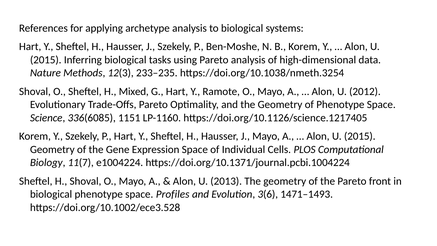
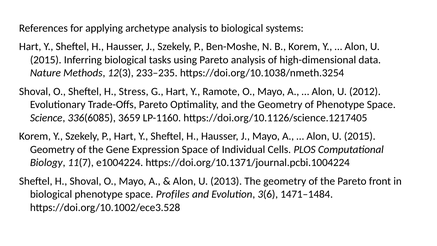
Mixed: Mixed -> Stress (134, 91)
1151: 1151 -> 3659 (129, 118)
1471–1493: 1471–1493 -> 1471–1484 (307, 194)
